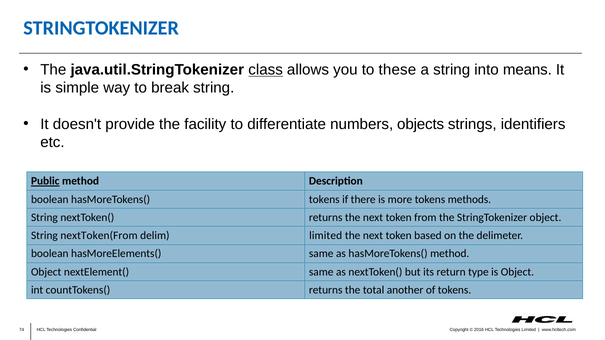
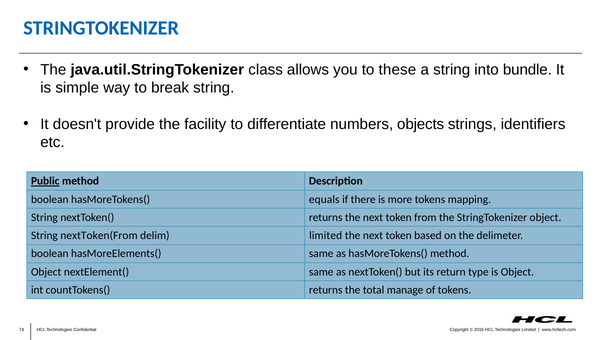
class underline: present -> none (266, 70)
means: means -> bundle (527, 70)
hasMoreTokens( tokens: tokens -> equals (324, 199)
methods: methods -> mapping (469, 199)
another: another -> manage (405, 290)
